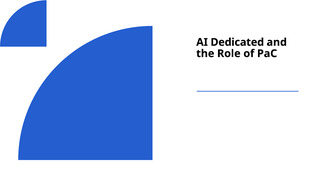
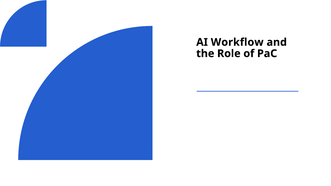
Dedicated: Dedicated -> Workflow (237, 42)
